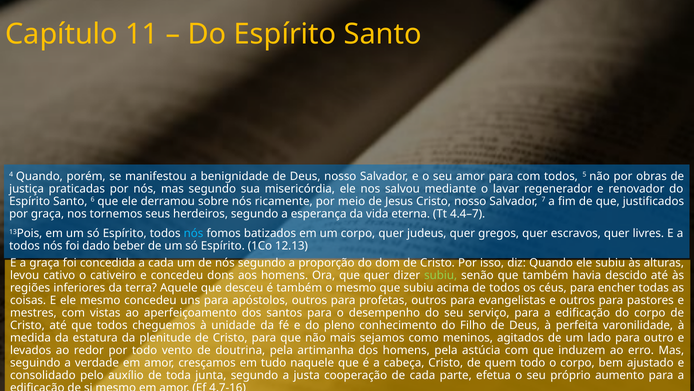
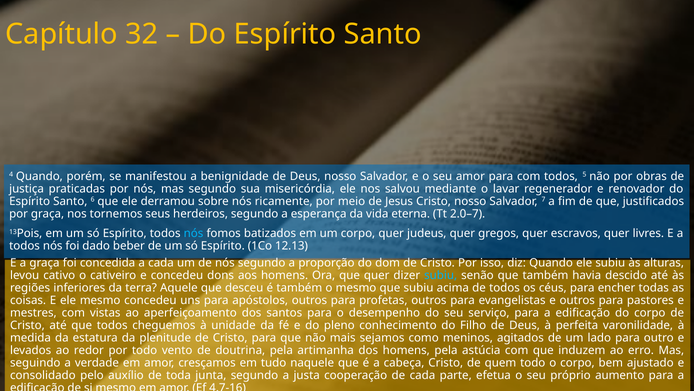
11: 11 -> 32 (142, 34)
4.4–7: 4.4–7 -> 2.0–7 (468, 214)
subiu colour: light green -> light blue (441, 275)
